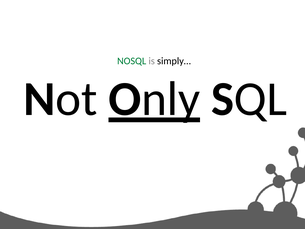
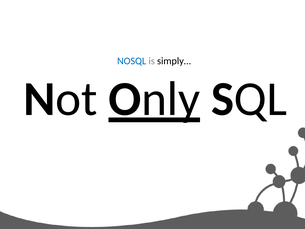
NOSQL colour: green -> blue (132, 61)
